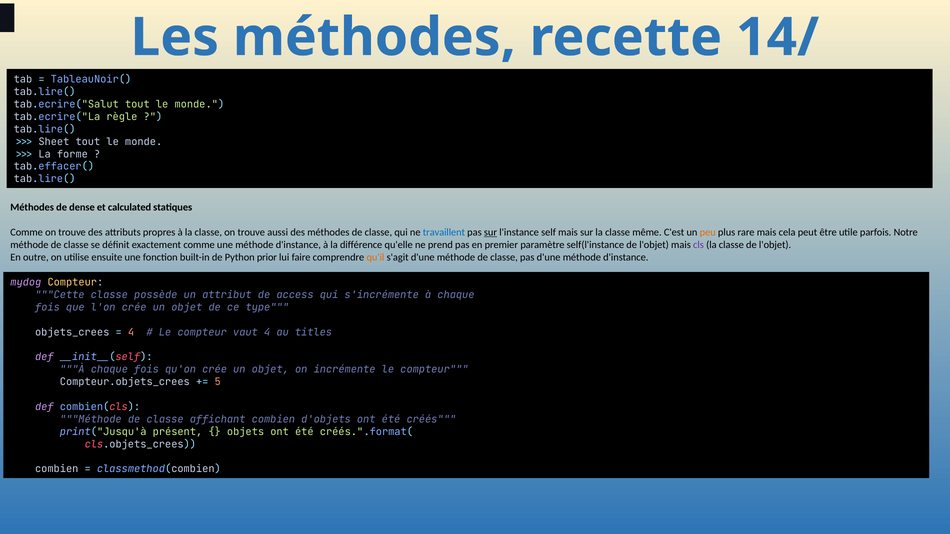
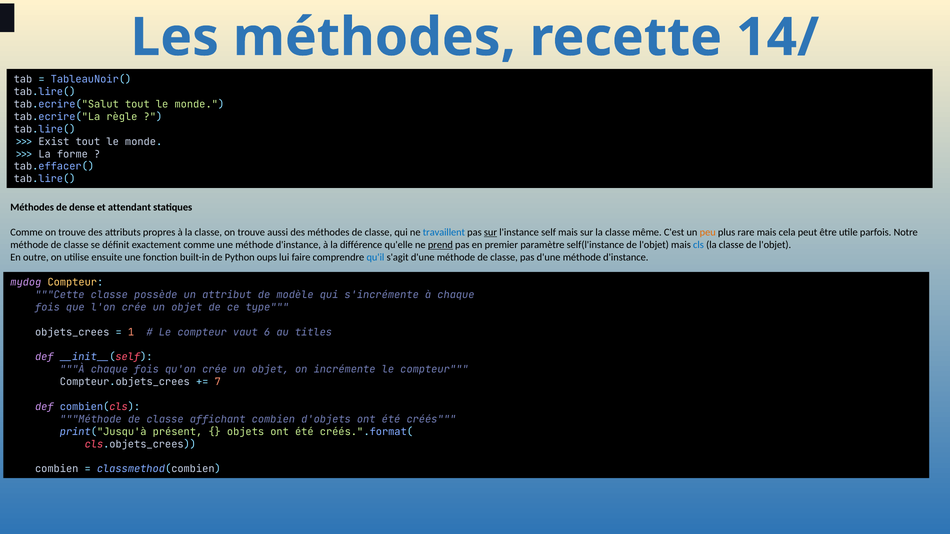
Sheet: Sheet -> Exist (54, 142)
calculated: calculated -> attendant (129, 207)
prend underline: none -> present (440, 245)
cls colour: purple -> blue (698, 245)
prior: prior -> oups (267, 257)
qu'il colour: orange -> blue (375, 257)
access: access -> modèle (295, 295)
4: 4 -> 1 (131, 332)
vaut 4: 4 -> 6 (267, 332)
5: 5 -> 7 (218, 382)
